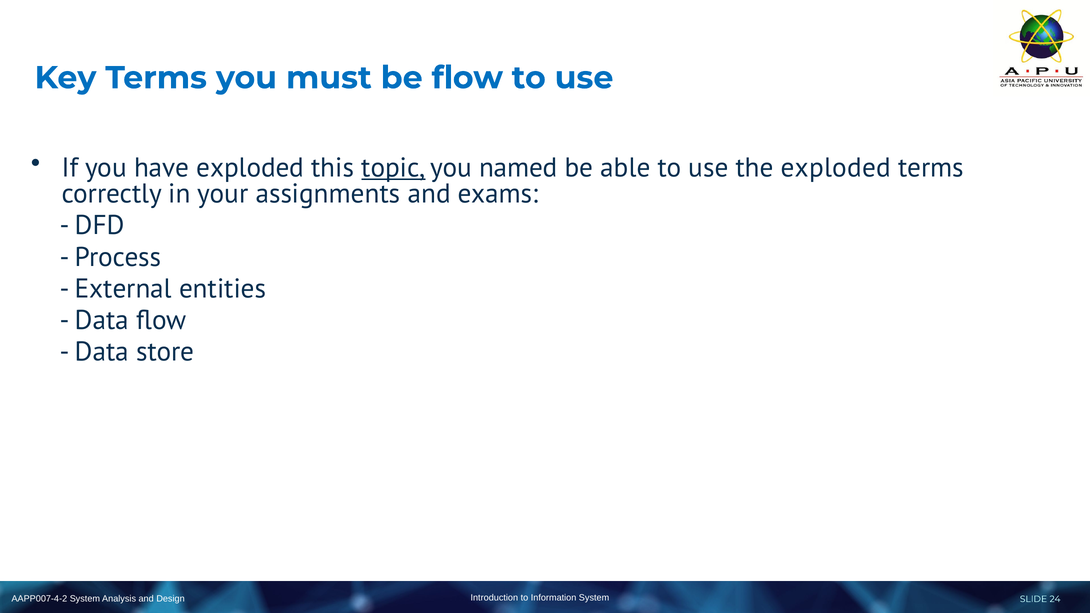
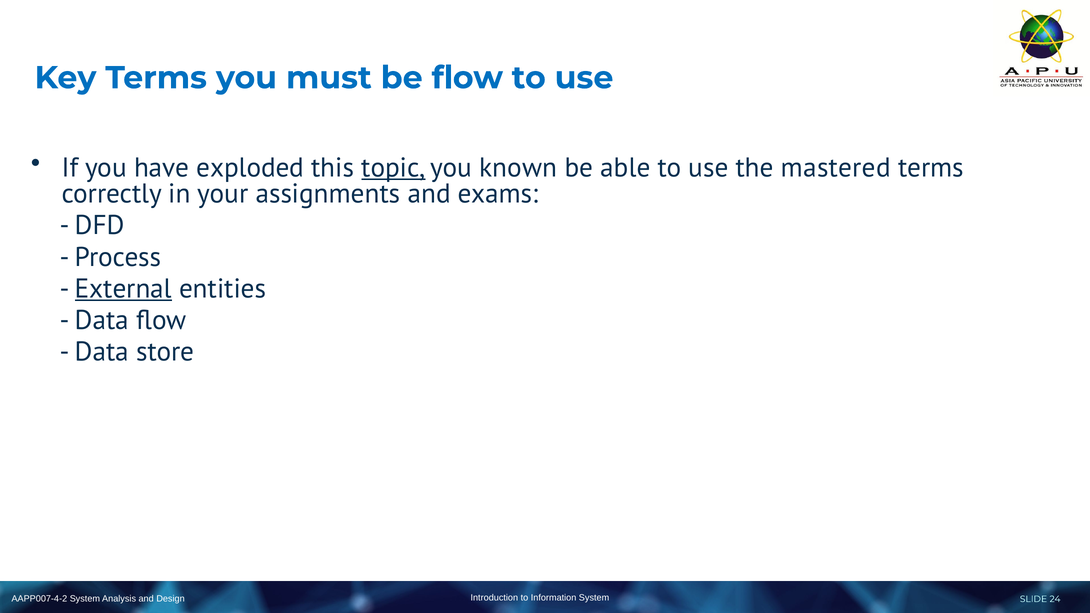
named: named -> known (518, 168)
the exploded: exploded -> mastered (836, 168)
External underline: none -> present (123, 289)
